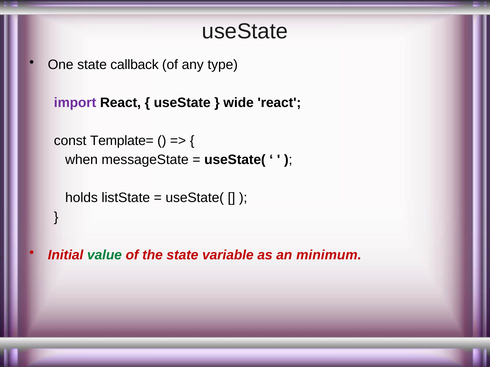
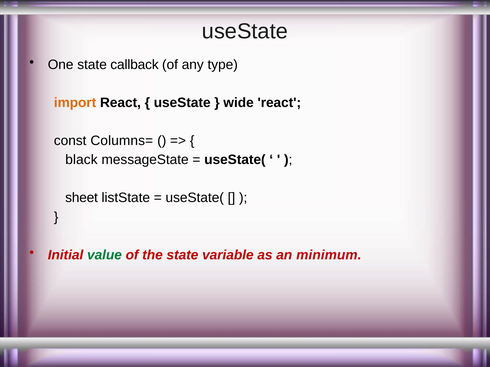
import colour: purple -> orange (75, 103)
Template=: Template= -> Columns= (122, 141)
when: when -> black (81, 160)
holds: holds -> sheet (82, 198)
